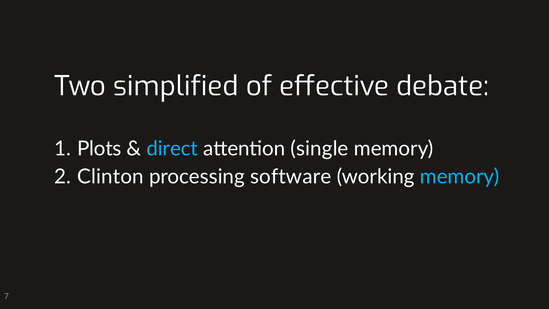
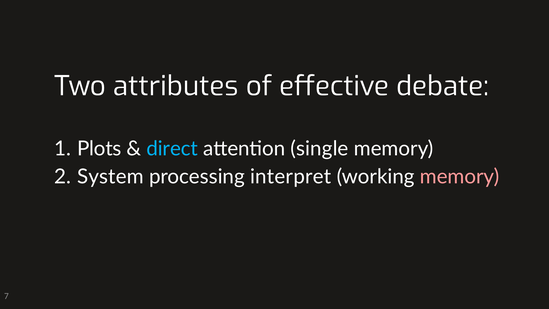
simplified: simplified -> attributes (176, 86)
Clinton: Clinton -> System (110, 177)
software: software -> interpret (291, 177)
memory colour: light blue -> pink (460, 177)
